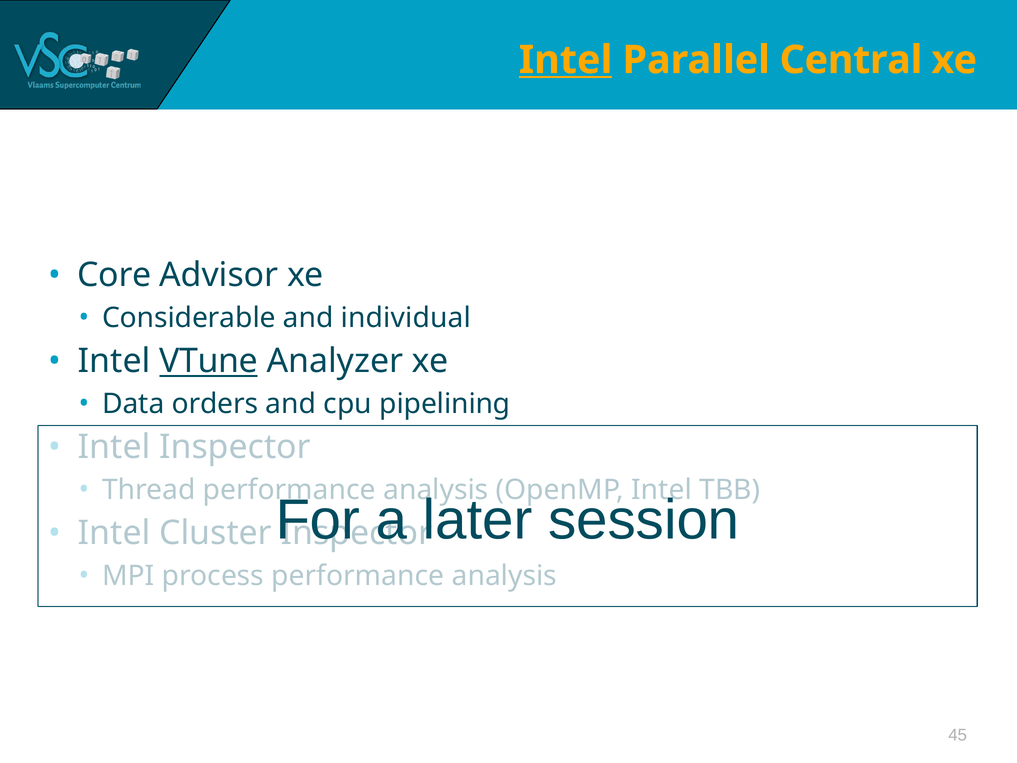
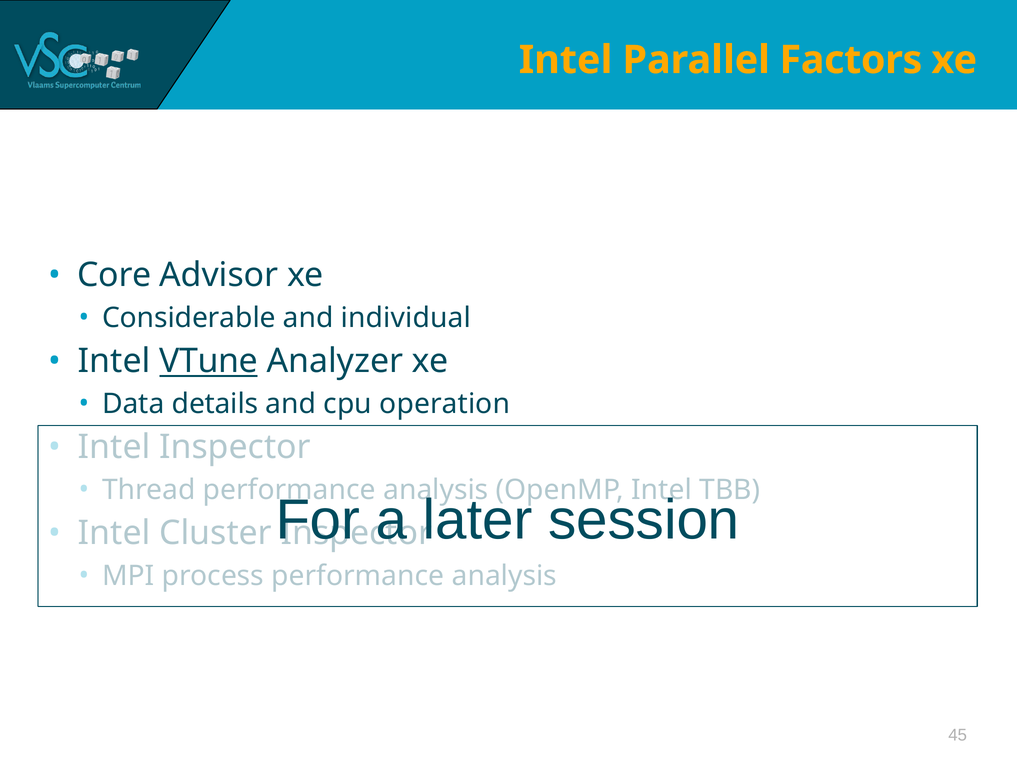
Intel underline: present -> none (566, 60)
Central: Central -> Factors (851, 60)
orders: orders -> details (215, 404)
pipelining: pipelining -> operation (445, 404)
